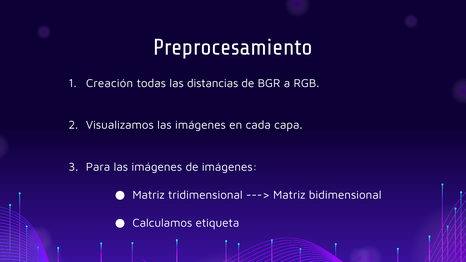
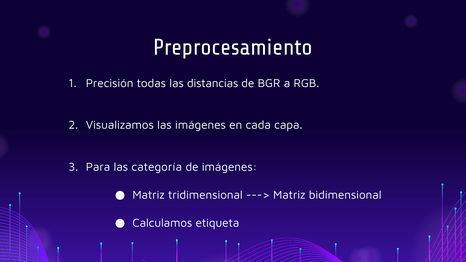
Creación: Creación -> Precisión (110, 83)
Para las imágenes: imágenes -> categoría (157, 167)
